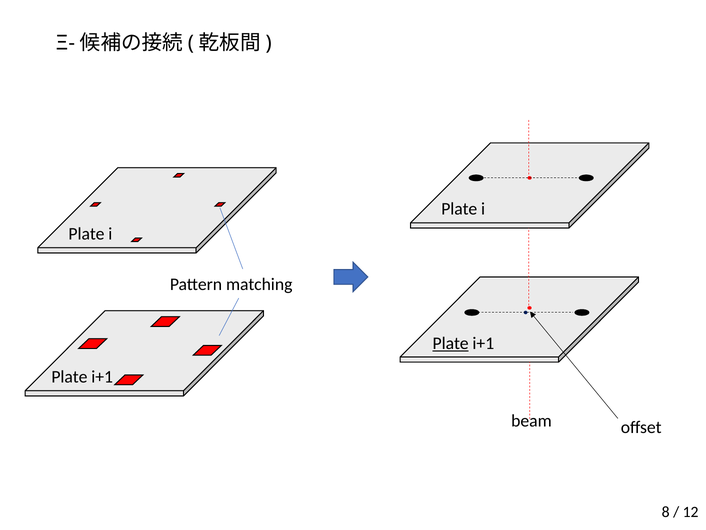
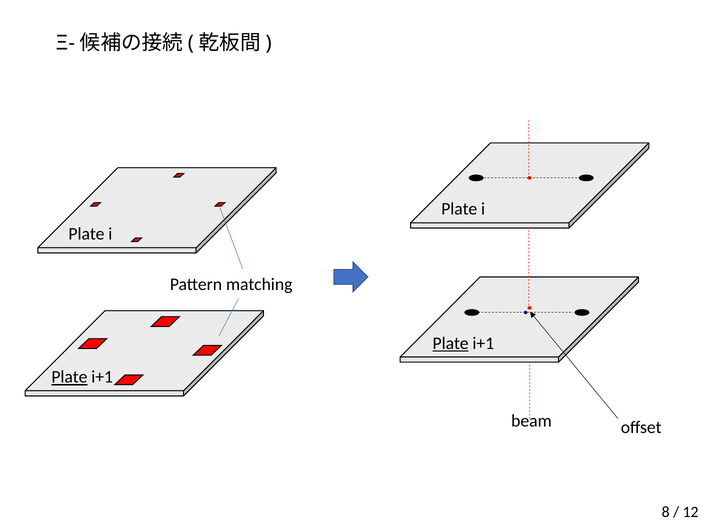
Plate underline: none -> present (69, 377)
